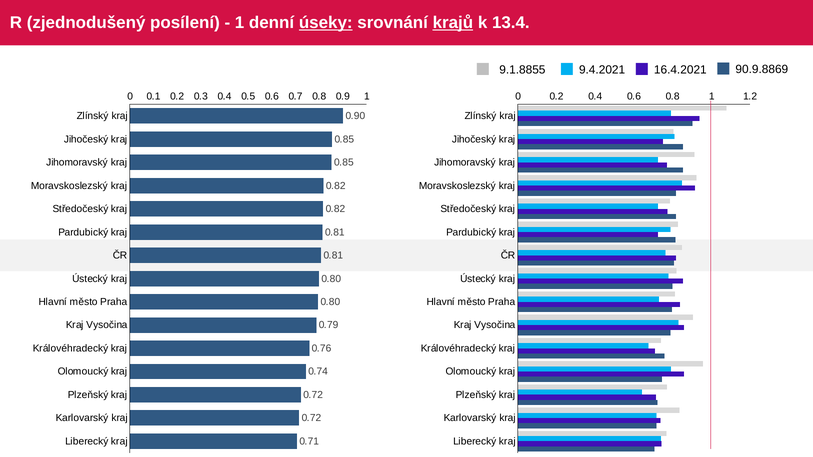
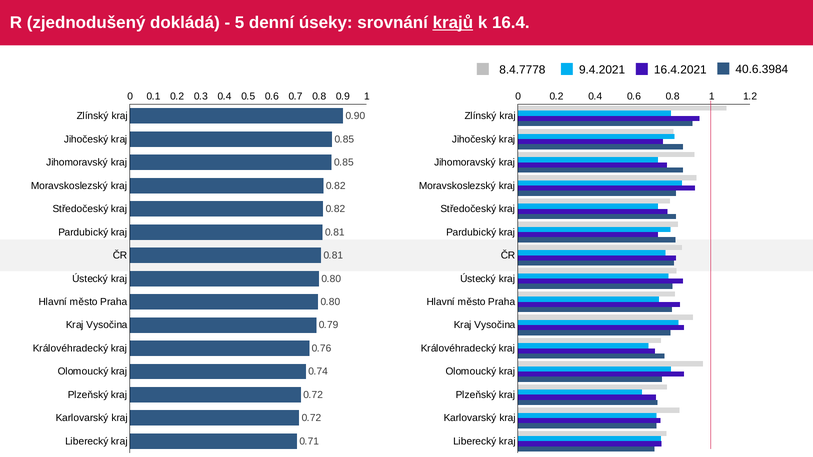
posílení: posílení -> dokládá (185, 23)
1: 1 -> 5 (240, 23)
úseky underline: present -> none (326, 23)
13.4: 13.4 -> 16.4 (511, 23)
9.1.8855: 9.1.8855 -> 8.4.7778 (522, 70)
90.9.8869: 90.9.8869 -> 40.6.3984 (762, 69)
